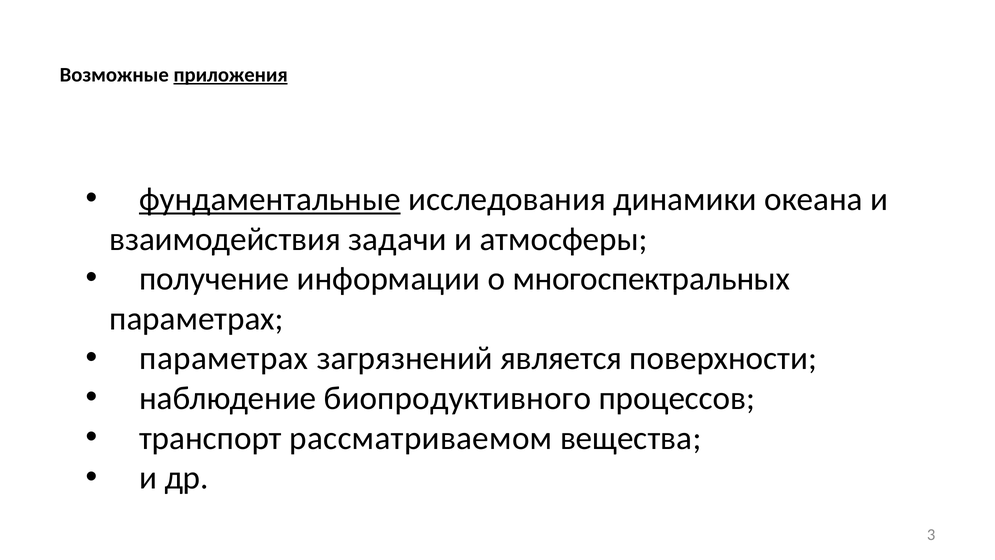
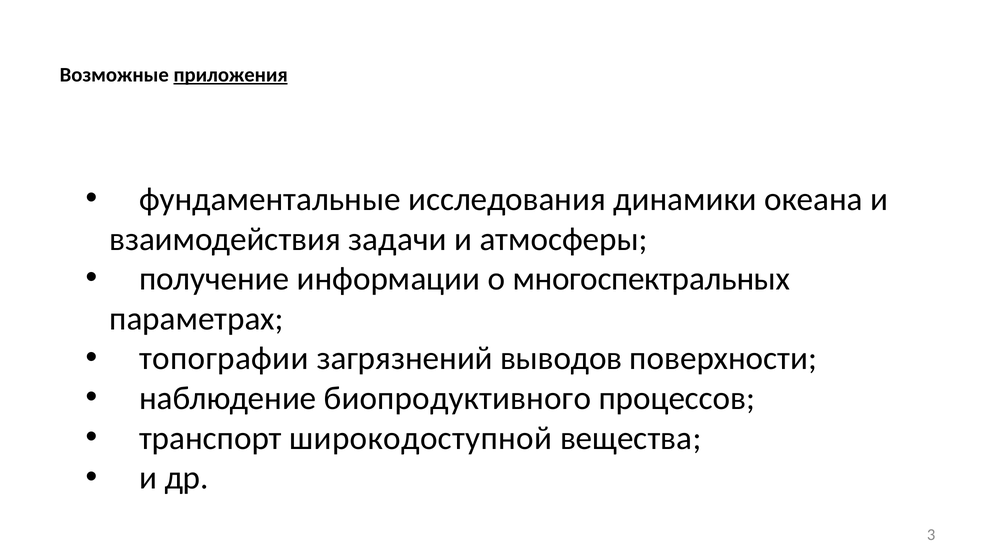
фундаментальные underline: present -> none (270, 199)
параметрах: параметрах -> топографии (224, 358)
является: является -> выводов (561, 358)
рассматриваемом: рассматриваемом -> широкодоступной (421, 438)
